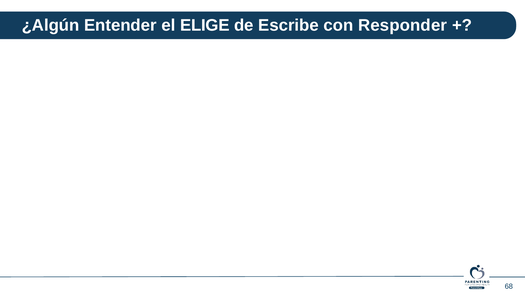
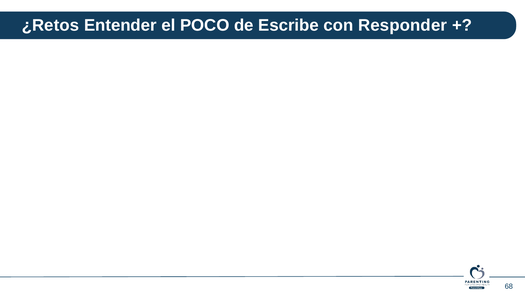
¿Algún: ¿Algún -> ¿Retos (50, 25)
ELIGE: ELIGE -> POCO (205, 25)
